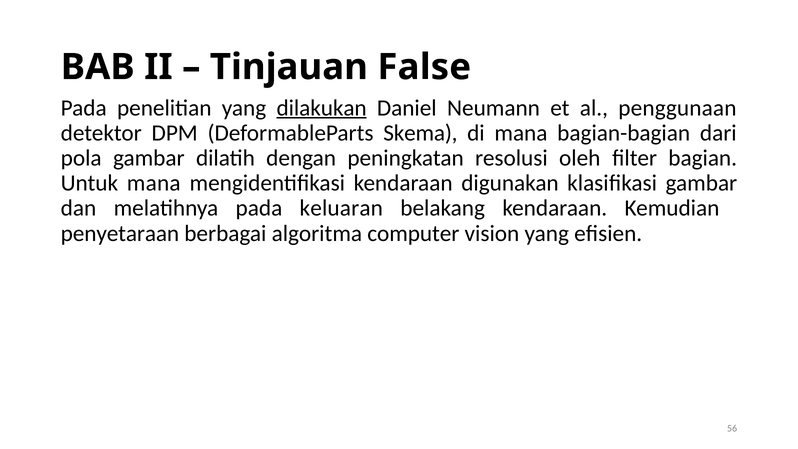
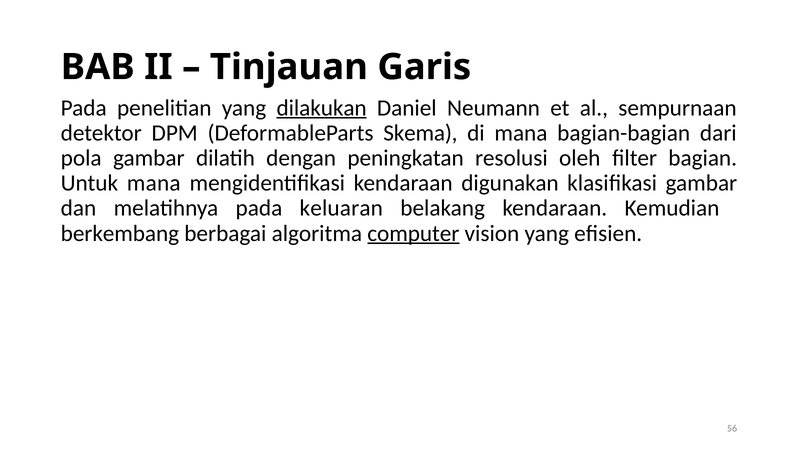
False: False -> Garis (424, 67)
penggunaan: penggunaan -> sempurnaan (678, 108)
penyetaraan: penyetaraan -> berkembang (120, 233)
computer underline: none -> present (413, 233)
